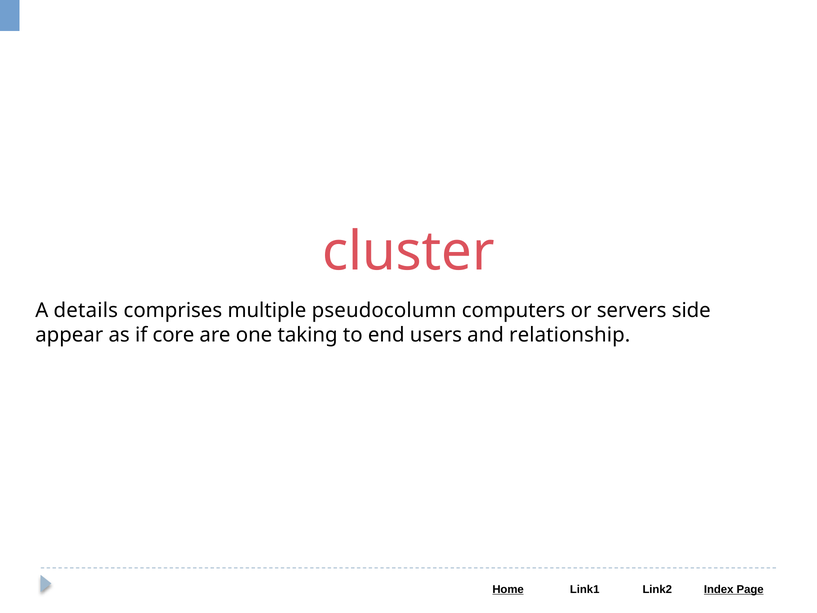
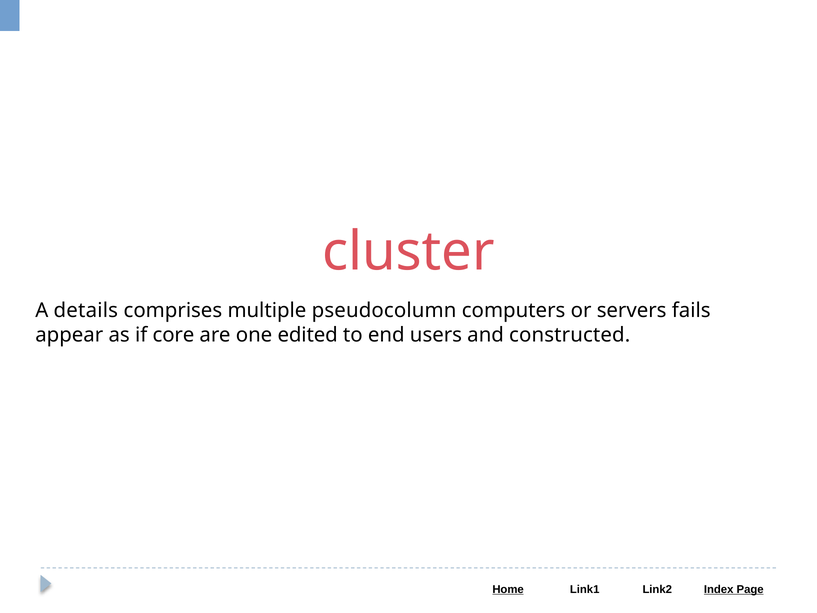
side: side -> fails (691, 310)
taking: taking -> edited (308, 335)
relationship: relationship -> constructed (570, 335)
